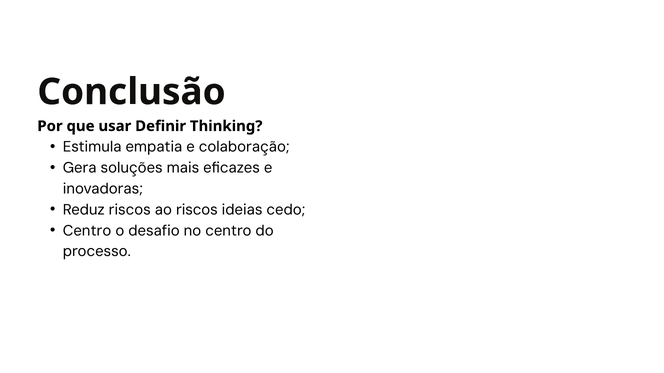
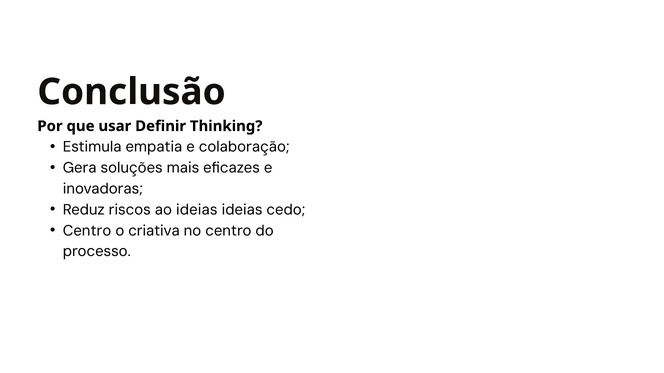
ao riscos: riscos -> ideias (197, 210)
desafio: desafio -> criativa (154, 231)
